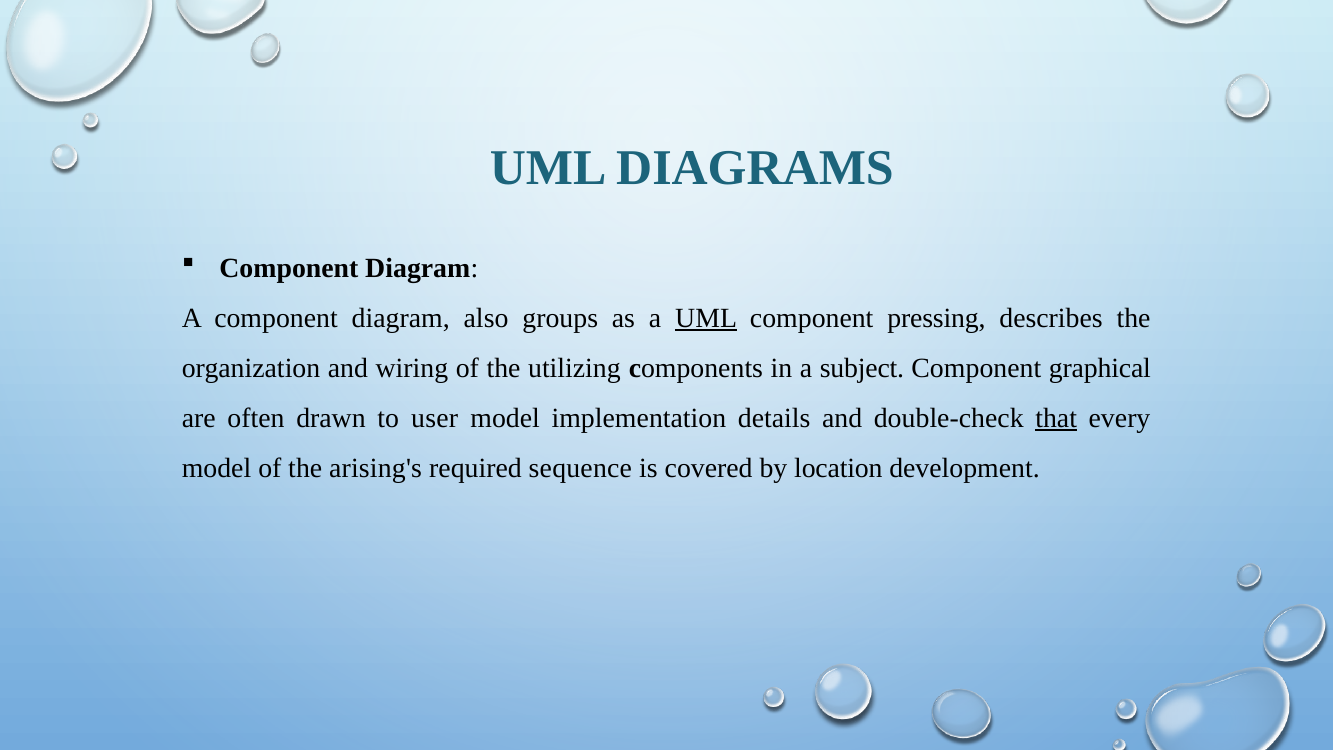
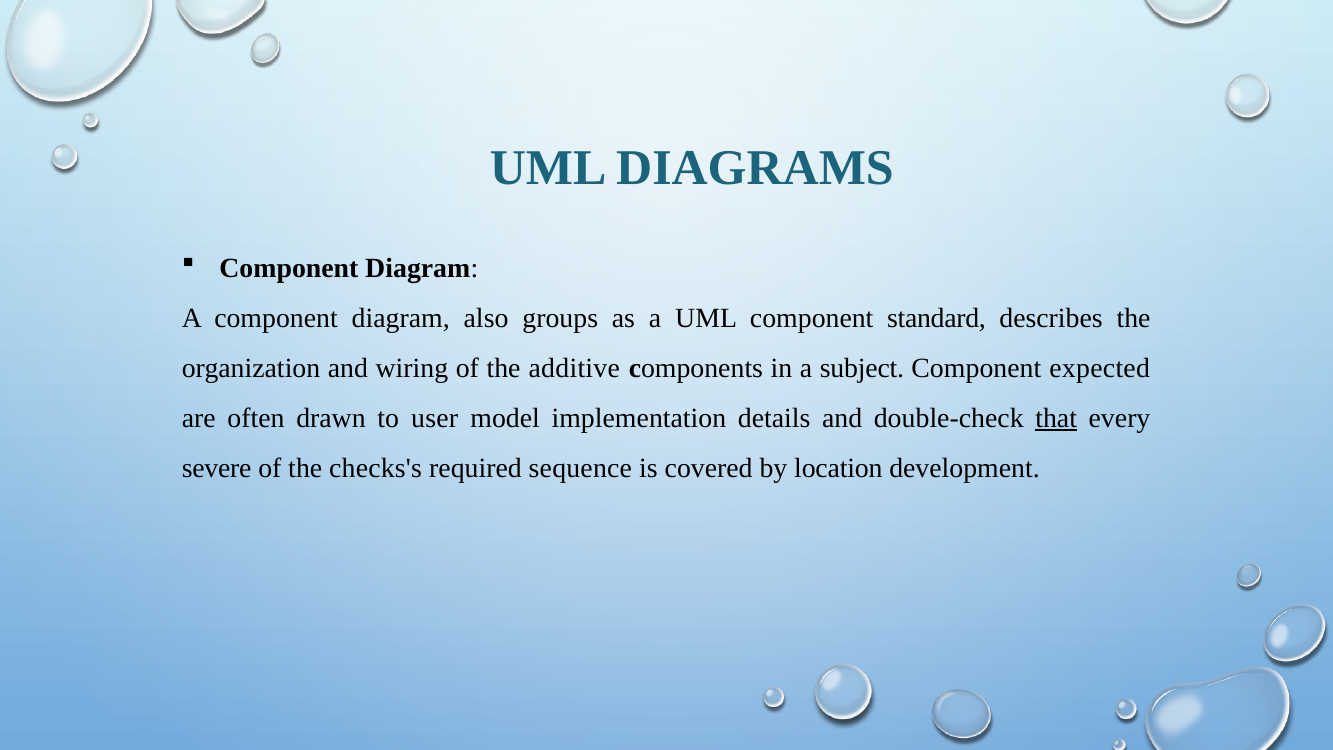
UML underline: present -> none (706, 318)
pressing: pressing -> standard (937, 318)
utilizing: utilizing -> additive (574, 368)
graphical: graphical -> expected (1100, 368)
model: model -> severe (217, 468)
arising's: arising's -> checks's (376, 468)
